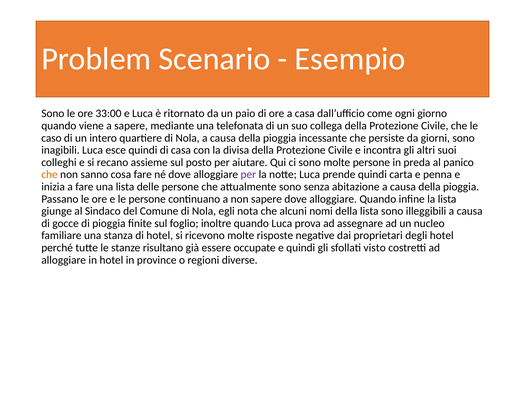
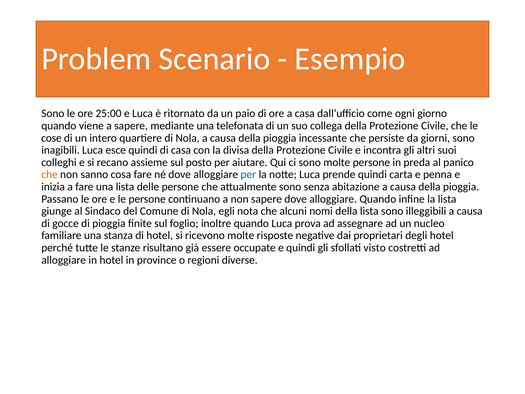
33:00: 33:00 -> 25:00 (108, 113)
caso: caso -> cose (51, 138)
per colour: purple -> blue (248, 174)
